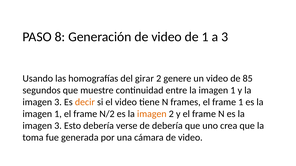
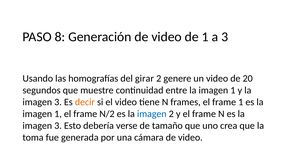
85: 85 -> 20 (248, 79)
imagen colour: orange -> blue (152, 114)
de debería: debería -> tamaño (167, 126)
